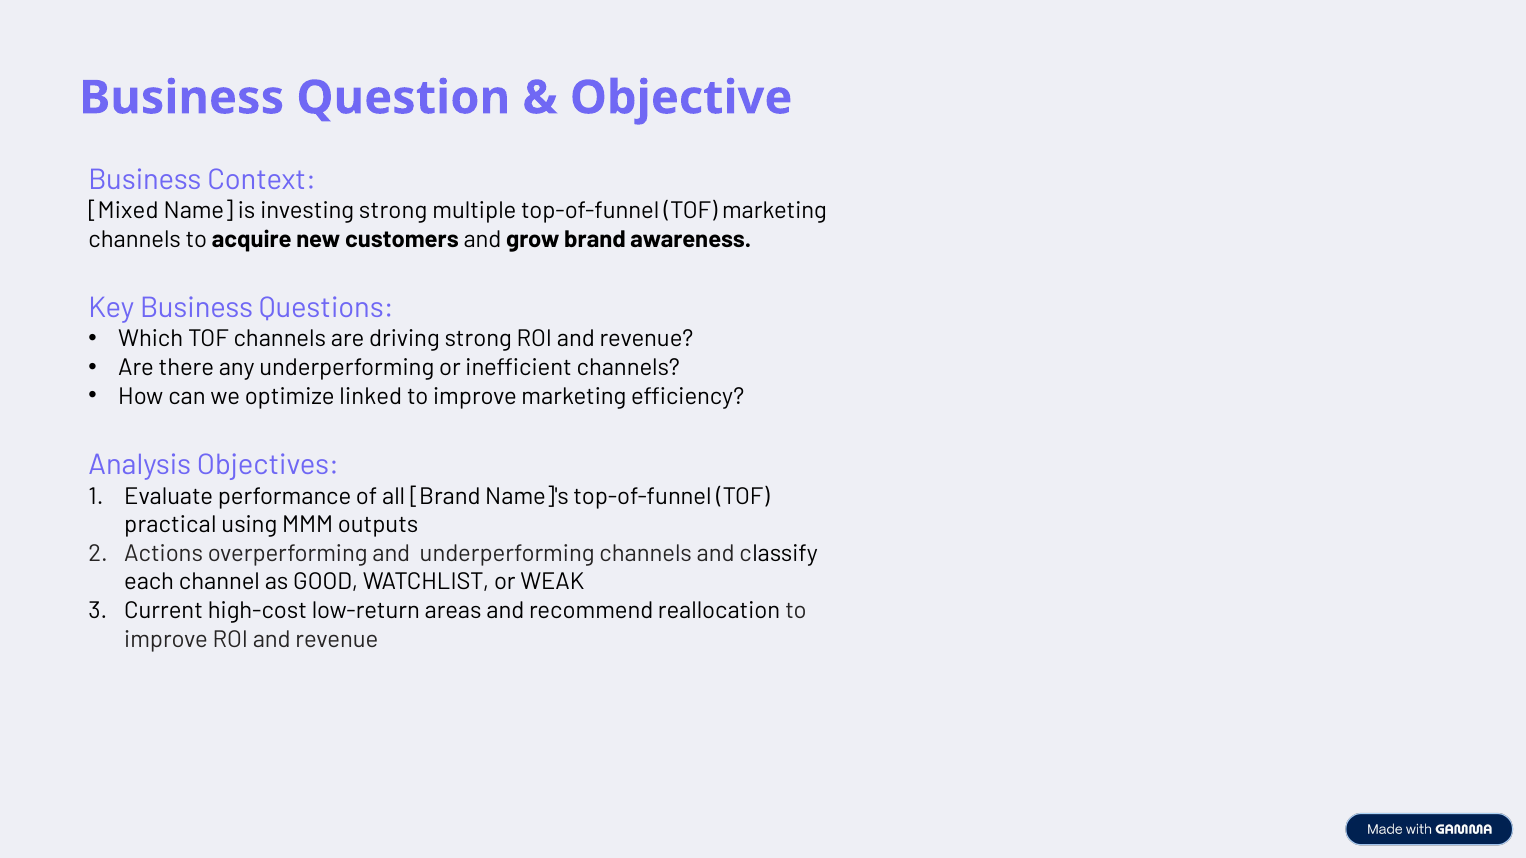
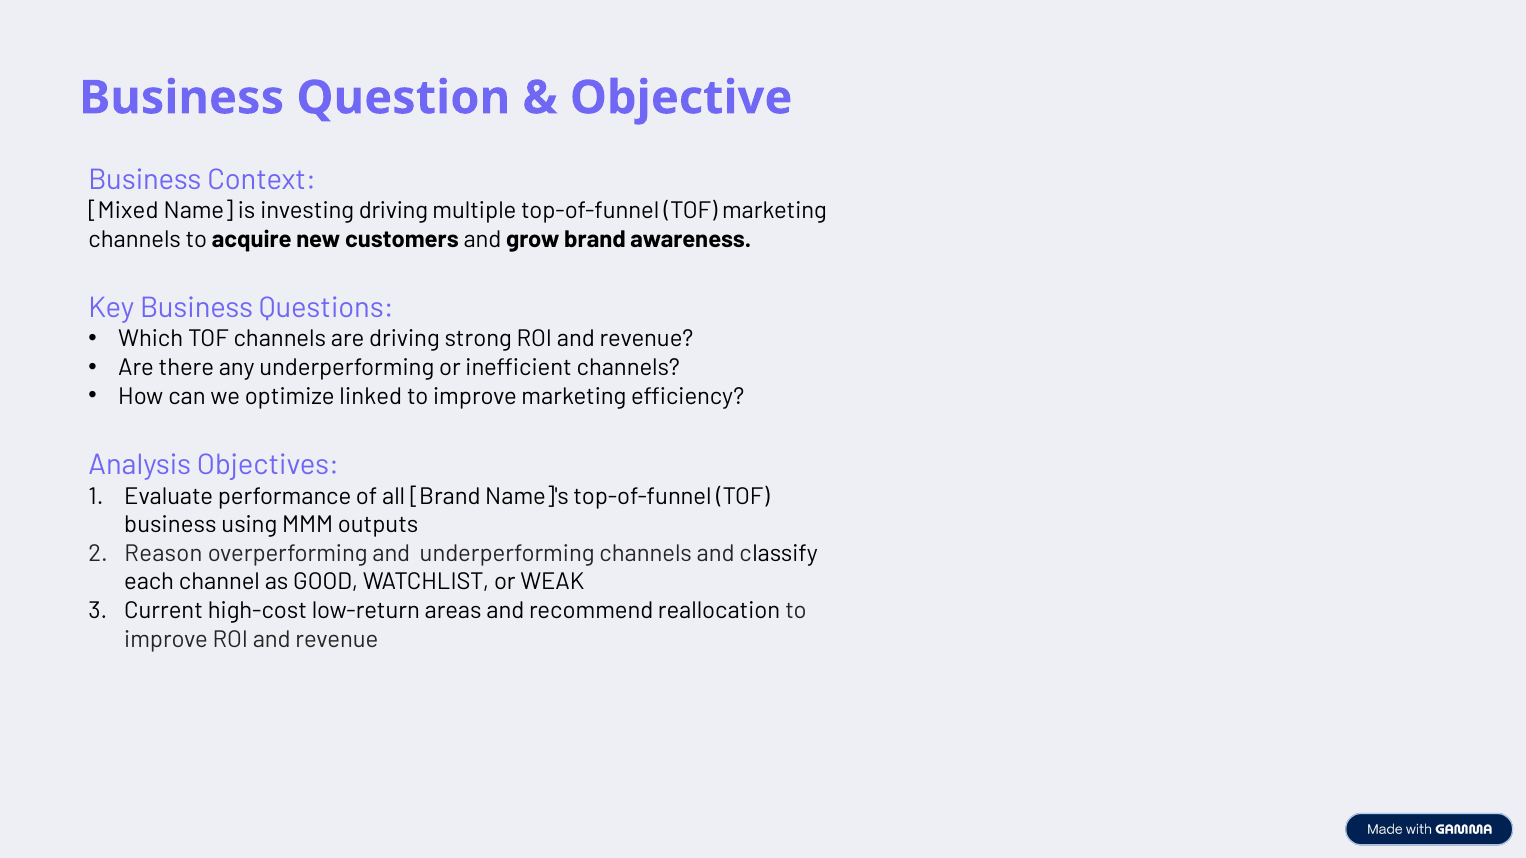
investing strong: strong -> driving (393, 211)
practical: practical -> business (170, 525)
Actions: Actions -> Reason (163, 554)
